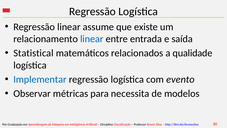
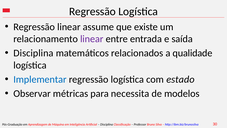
linear colour: blue -> purple (92, 39)
Statistical: Statistical -> Disciplina (33, 53)
evento: evento -> estado (180, 79)
